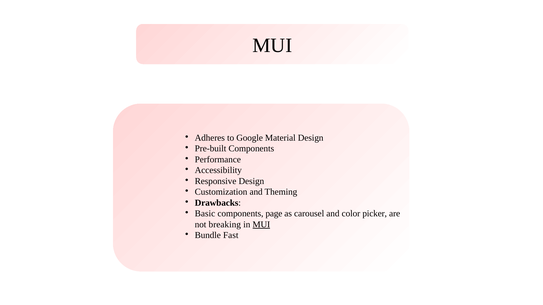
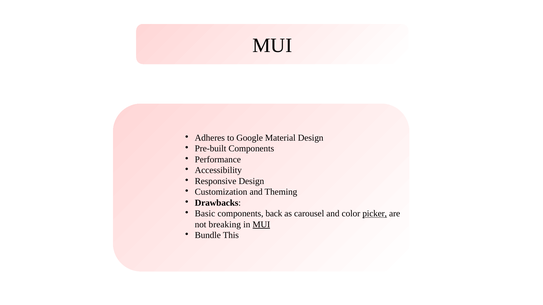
page: page -> back (274, 214)
picker underline: none -> present (375, 214)
Fast: Fast -> This (231, 236)
